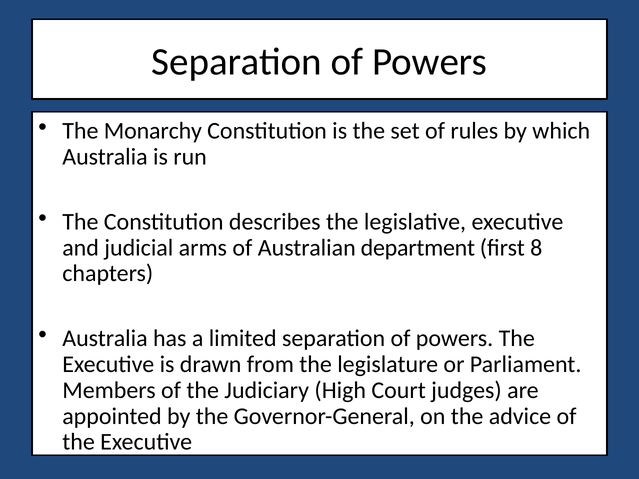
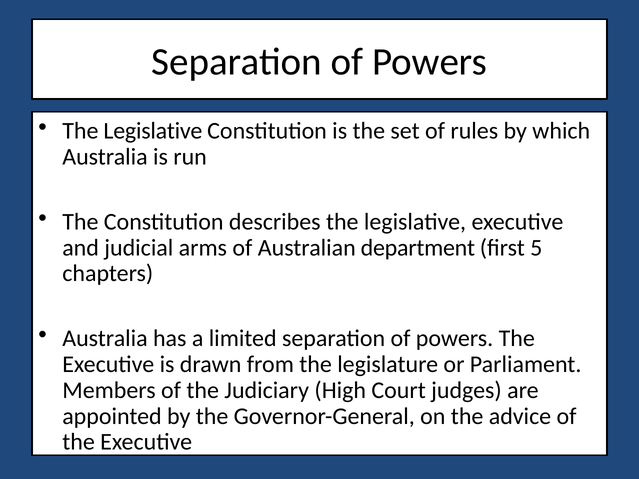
Monarchy: Monarchy -> Legislative (153, 131)
8: 8 -> 5 (536, 248)
